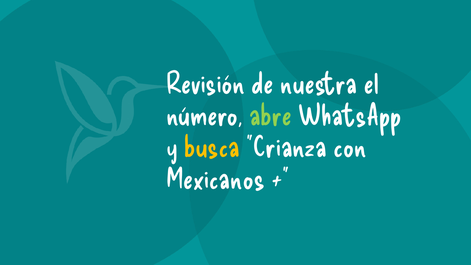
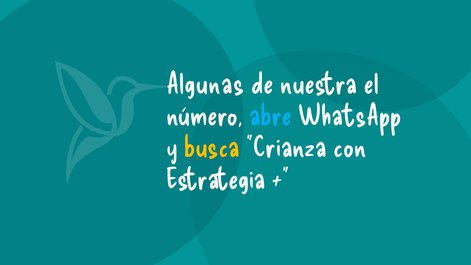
Revisión: Revisión -> Algunas (205, 84)
abre colour: light green -> light blue (270, 116)
Mexicanos: Mexicanos -> Estrategia (216, 179)
